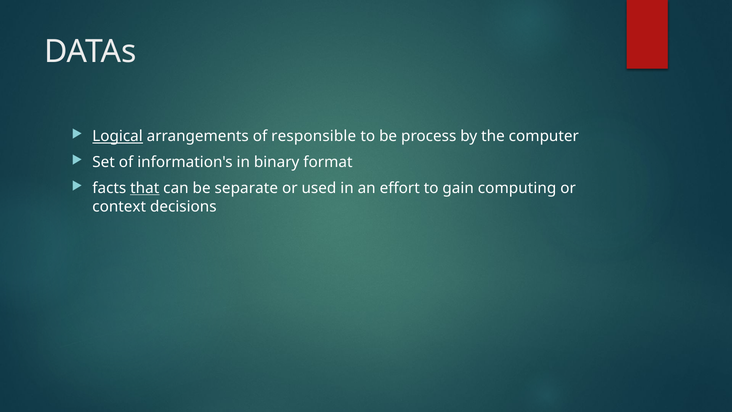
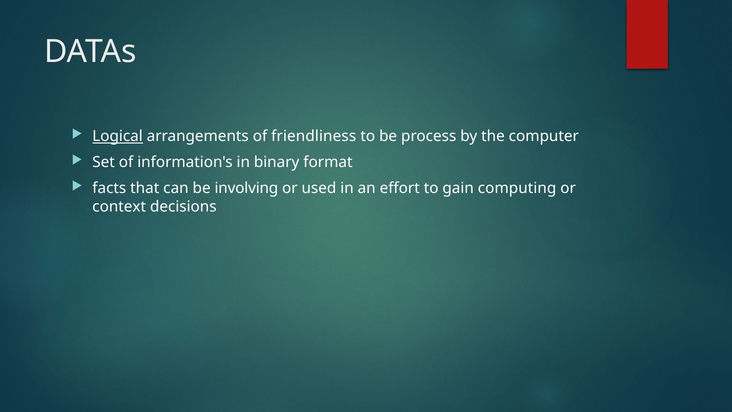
responsible: responsible -> friendliness (314, 136)
that underline: present -> none (145, 188)
separate: separate -> involving (246, 188)
